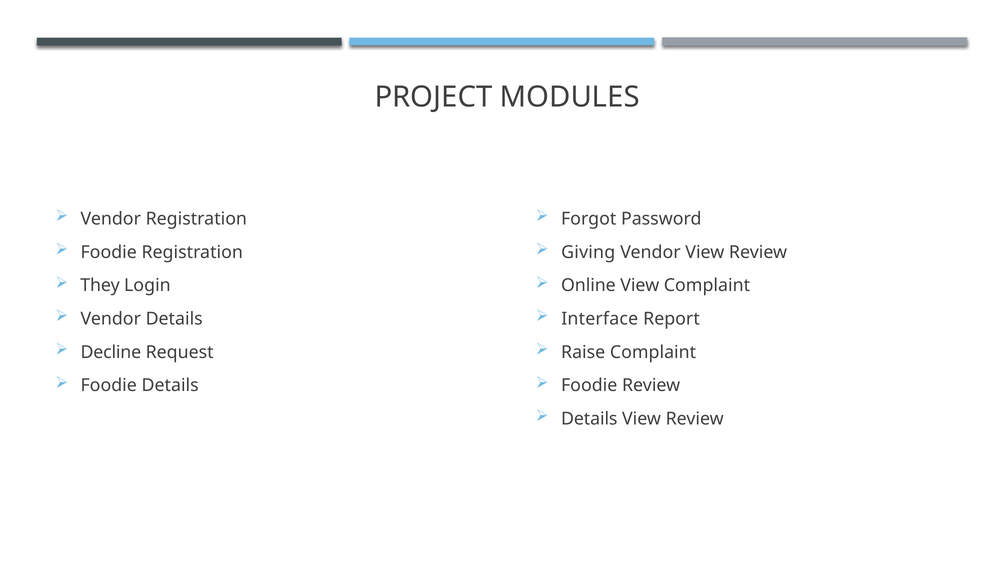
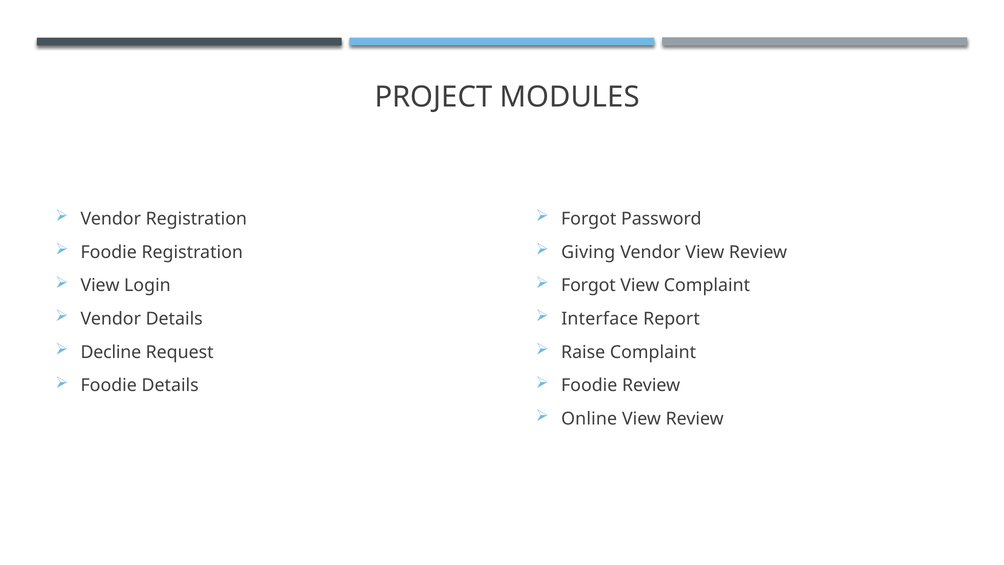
They: They -> View (100, 285)
Online: Online -> Forgot (588, 285)
Details: Details -> Online (589, 419)
